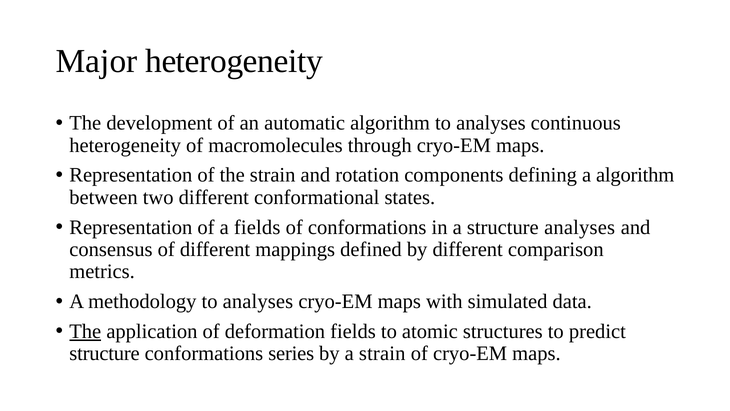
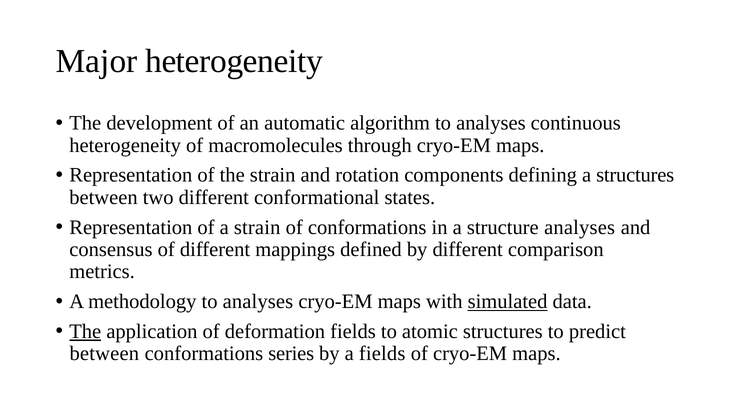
a algorithm: algorithm -> structures (635, 175)
a fields: fields -> strain (257, 227)
simulated underline: none -> present (508, 301)
structure: structure -> between (104, 353)
a strain: strain -> fields (382, 353)
